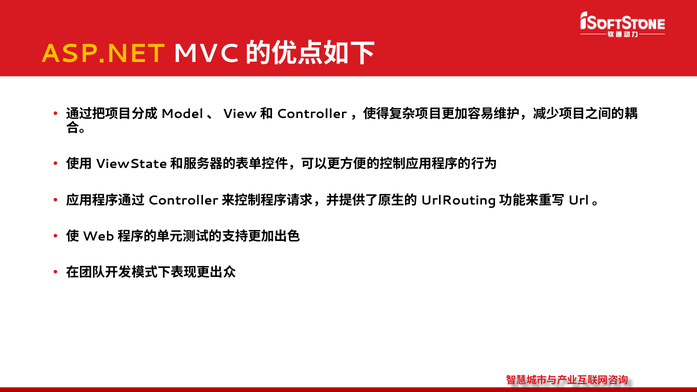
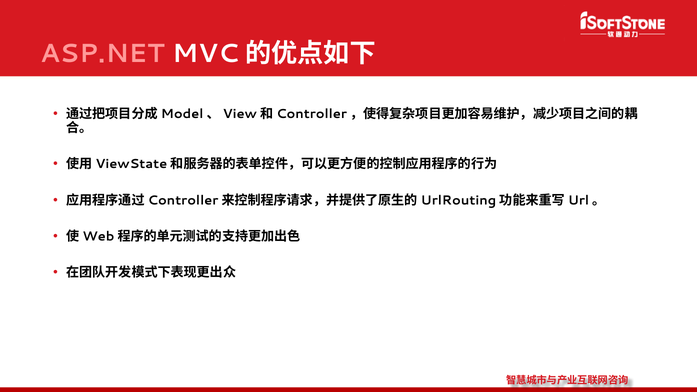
ASP.NET colour: yellow -> pink (102, 54)
